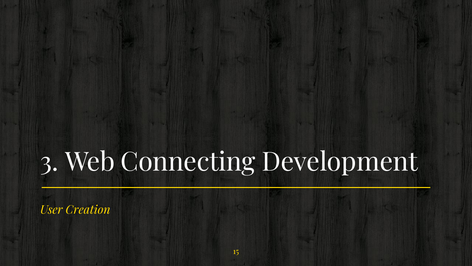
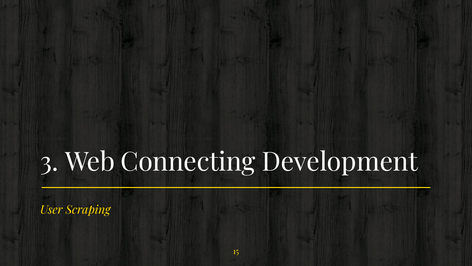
Creation: Creation -> Scraping (88, 209)
